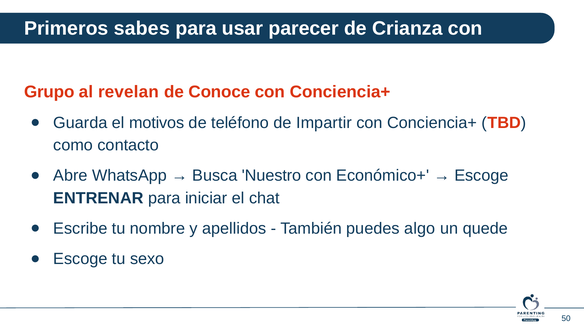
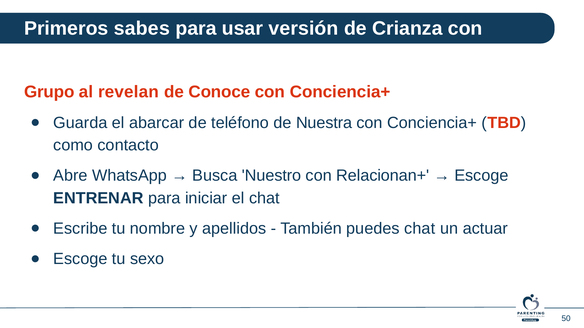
parecer: parecer -> versión (304, 29)
motivos: motivos -> abarcar (157, 123)
Impartir: Impartir -> Nuestra (324, 123)
Económico+: Económico+ -> Relacionan+ (383, 176)
puedes algo: algo -> chat (420, 229)
quede: quede -> actuar (485, 229)
